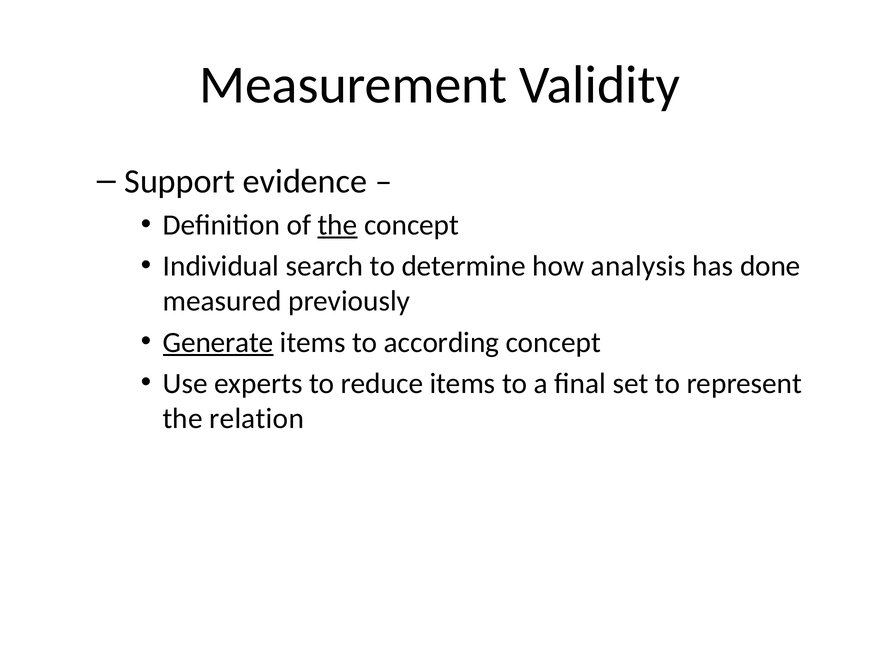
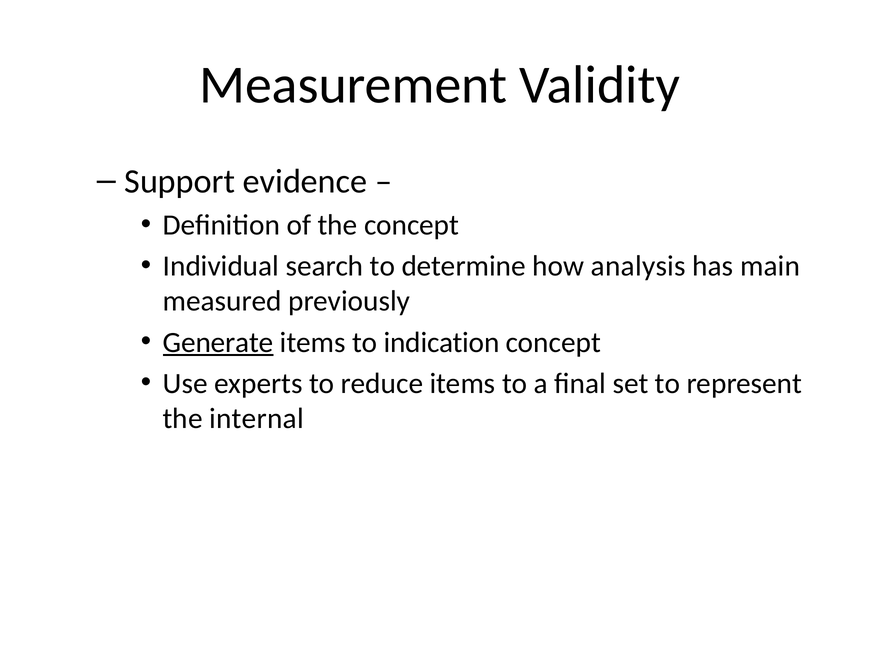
the underline: present -> none (337, 225)
done: done -> main (770, 266)
according: according -> indication (442, 342)
relation: relation -> internal (257, 419)
